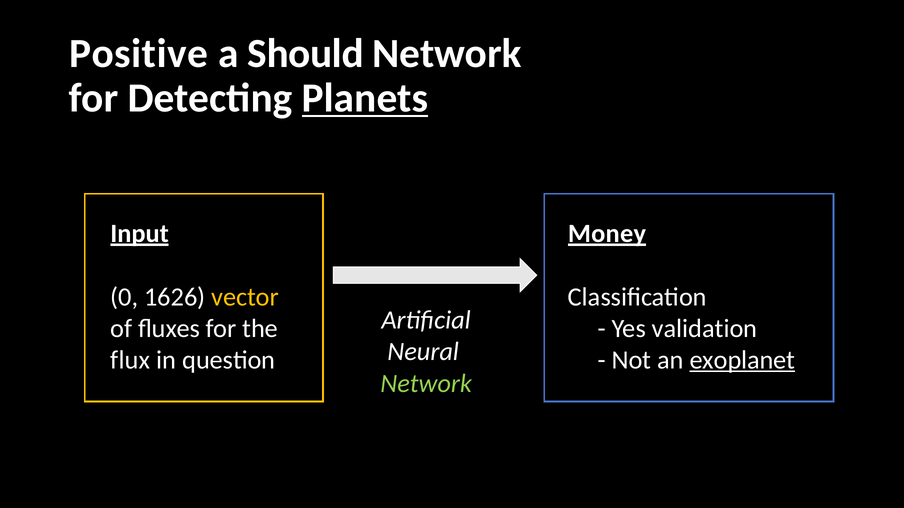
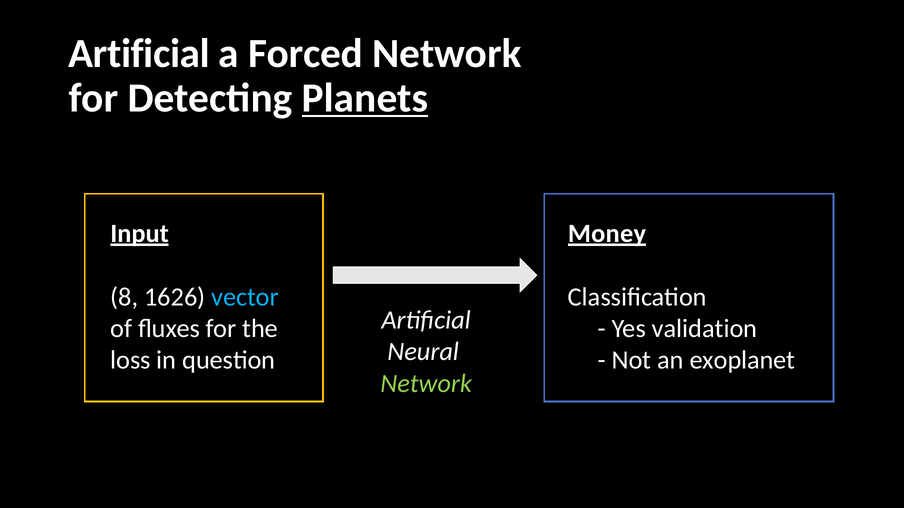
Positive: Positive -> Artificial (139, 54)
Should: Should -> Forced (306, 54)
0: 0 -> 8 (124, 297)
vector colour: yellow -> light blue (245, 297)
flux: flux -> loss (130, 360)
exoplanet underline: present -> none (742, 360)
